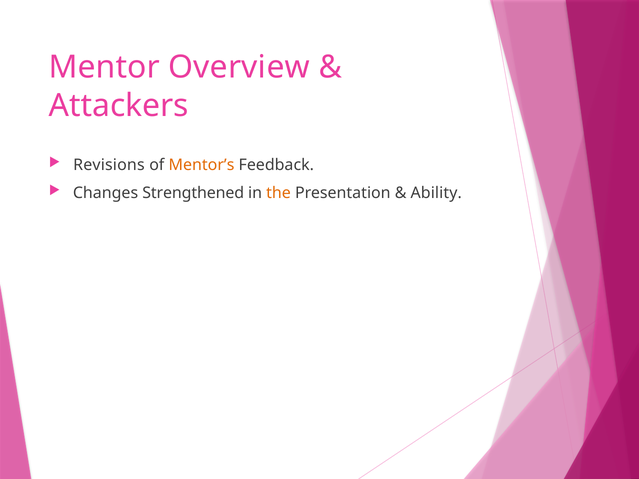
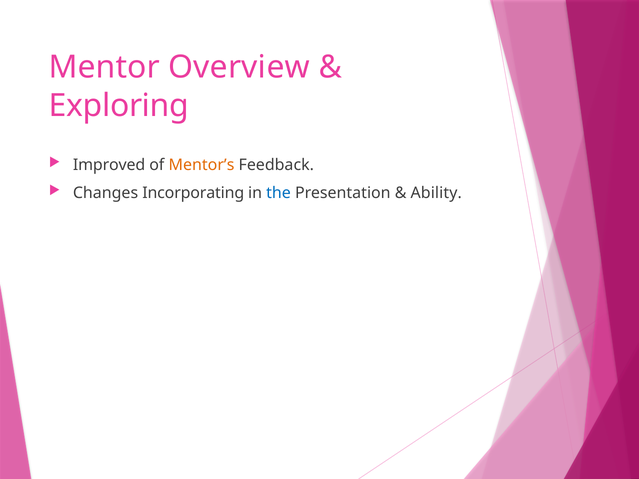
Attackers: Attackers -> Exploring (119, 106)
Revisions: Revisions -> Improved (109, 165)
Strengthened: Strengthened -> Incorporating (193, 193)
the colour: orange -> blue (279, 193)
